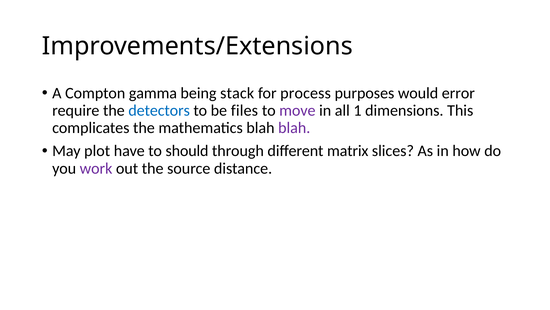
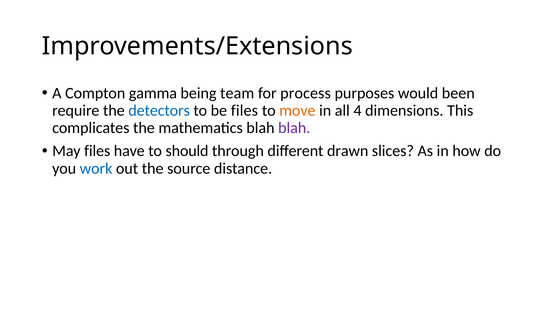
stack: stack -> team (237, 93)
error: error -> been (458, 93)
move colour: purple -> orange (297, 110)
1: 1 -> 4 (357, 110)
May plot: plot -> files (97, 151)
matrix: matrix -> drawn (348, 151)
work colour: purple -> blue (96, 168)
